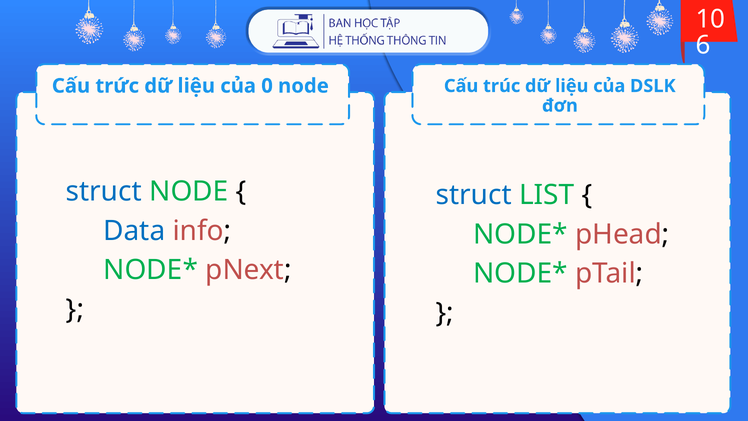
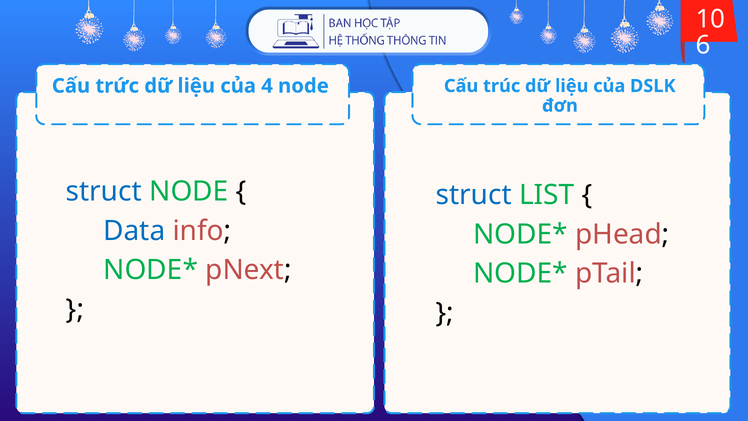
0: 0 -> 4 (267, 86)
